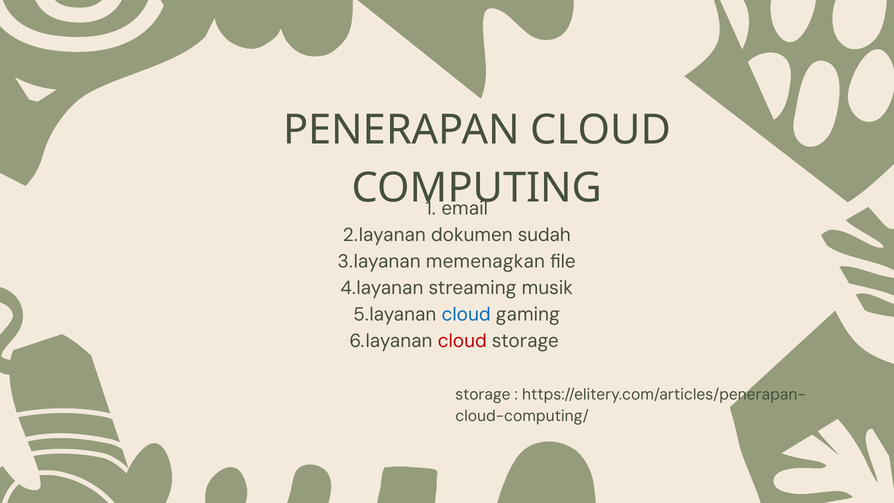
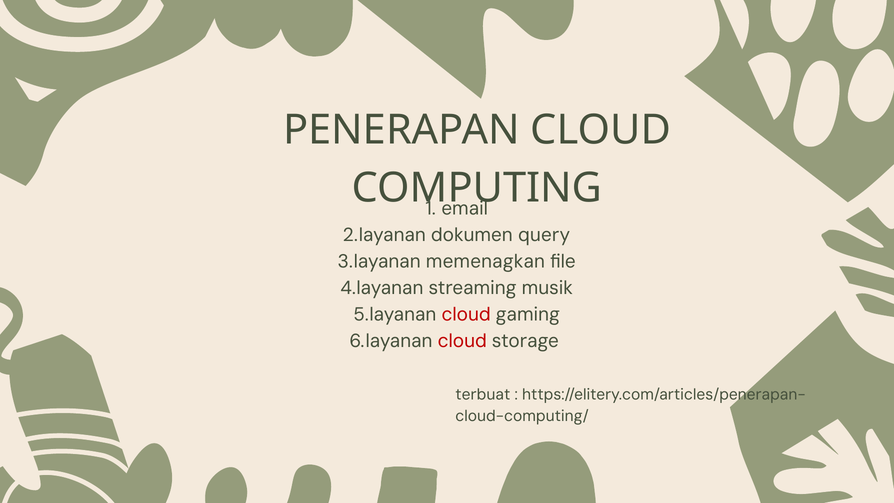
sudah: sudah -> query (544, 235)
cloud colour: blue -> red (466, 314)
storage: storage -> terbuat (483, 394)
